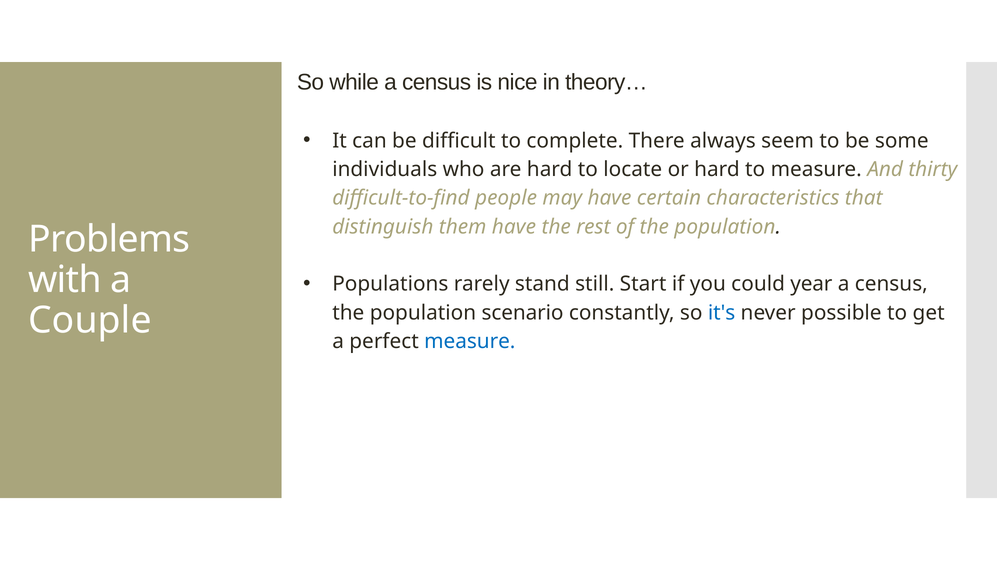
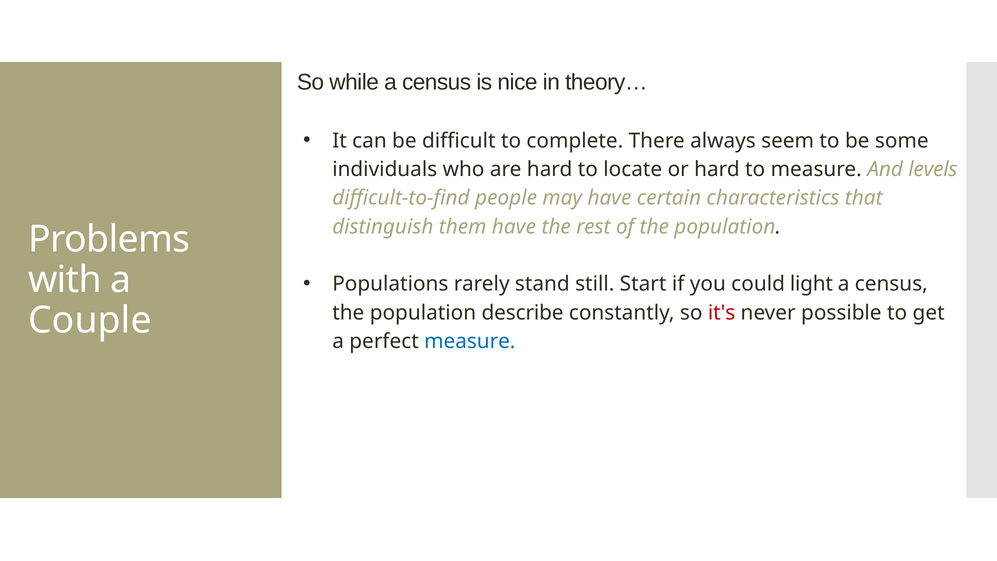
thirty: thirty -> levels (933, 169)
year: year -> light (811, 284)
scenario: scenario -> describe (523, 313)
it's colour: blue -> red (722, 313)
